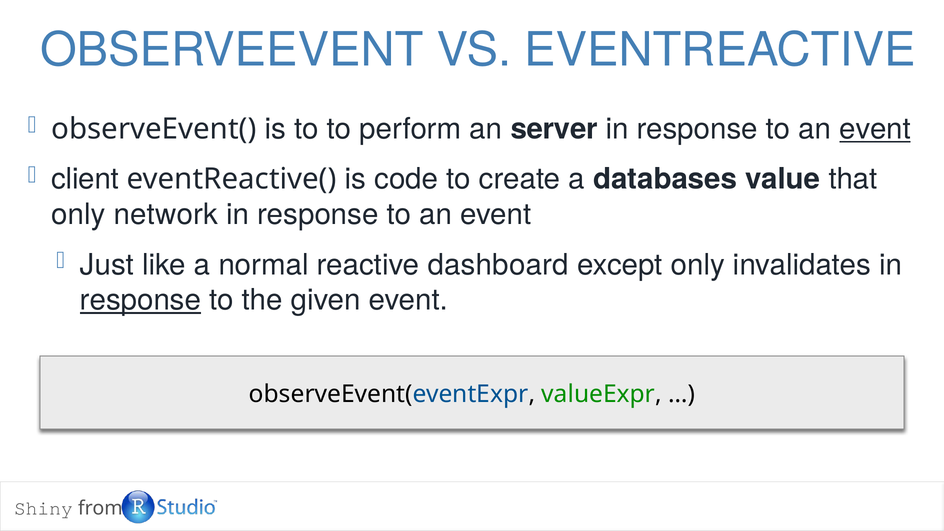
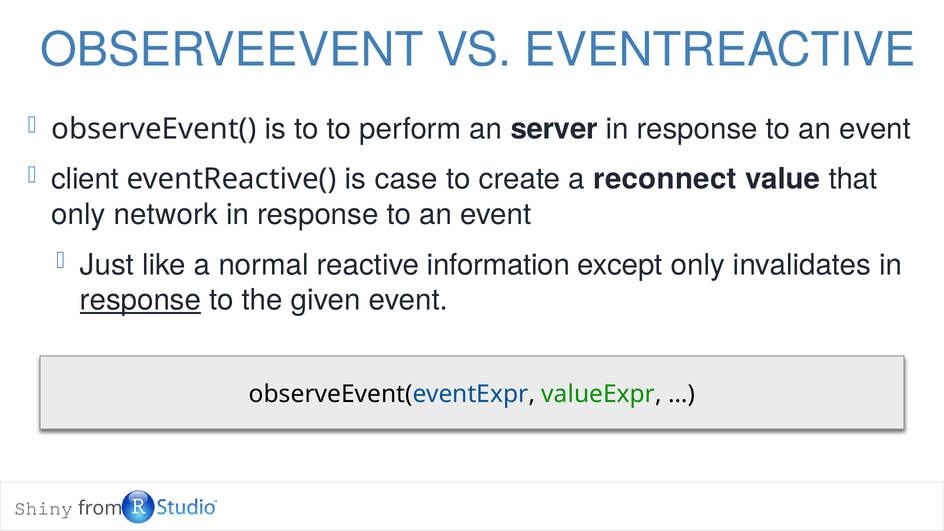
event underline: present -> none (875, 129)
code: code -> case (406, 179)
databases: databases -> reconnect (665, 179)
dashboard: dashboard -> information (498, 265)
